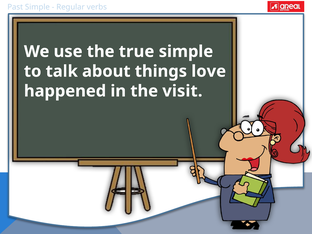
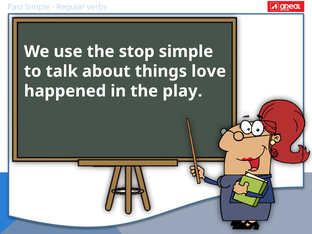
true: true -> stop (137, 52)
visit: visit -> play (182, 91)
